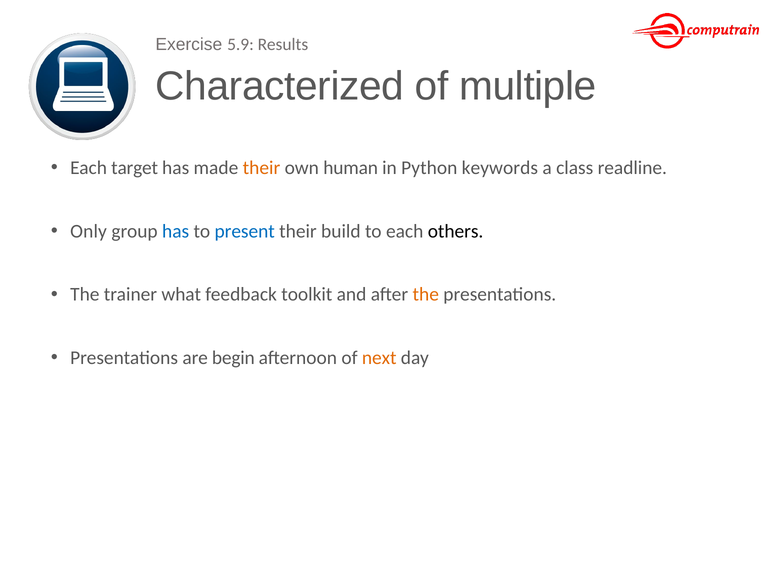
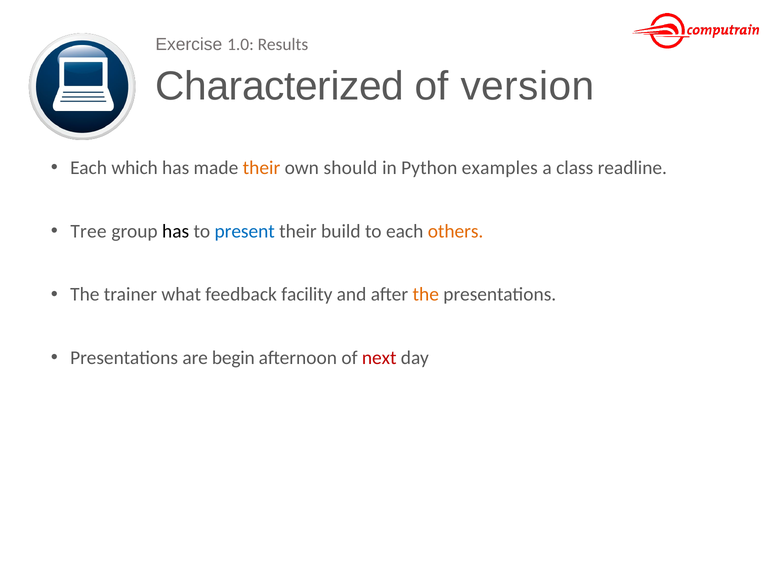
5.9: 5.9 -> 1.0 (240, 45)
multiple: multiple -> version (527, 86)
target: target -> which (135, 168)
human: human -> should (350, 168)
keywords: keywords -> examples (500, 168)
Only: Only -> Tree (89, 231)
has colour: blue -> black (176, 231)
others colour: black -> orange (456, 231)
toolkit: toolkit -> facility (307, 294)
next colour: orange -> red (379, 357)
